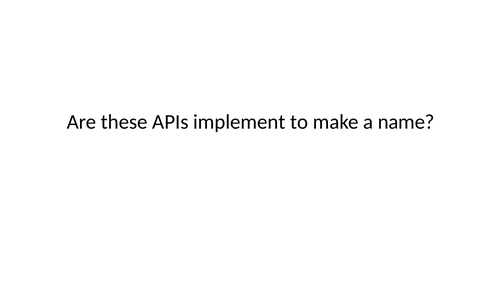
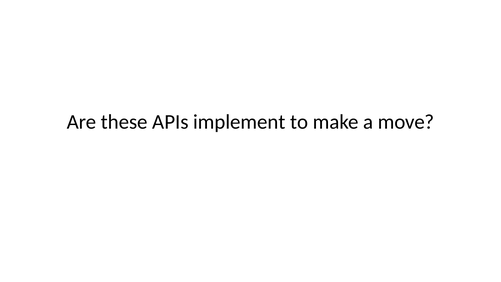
name: name -> move (406, 122)
